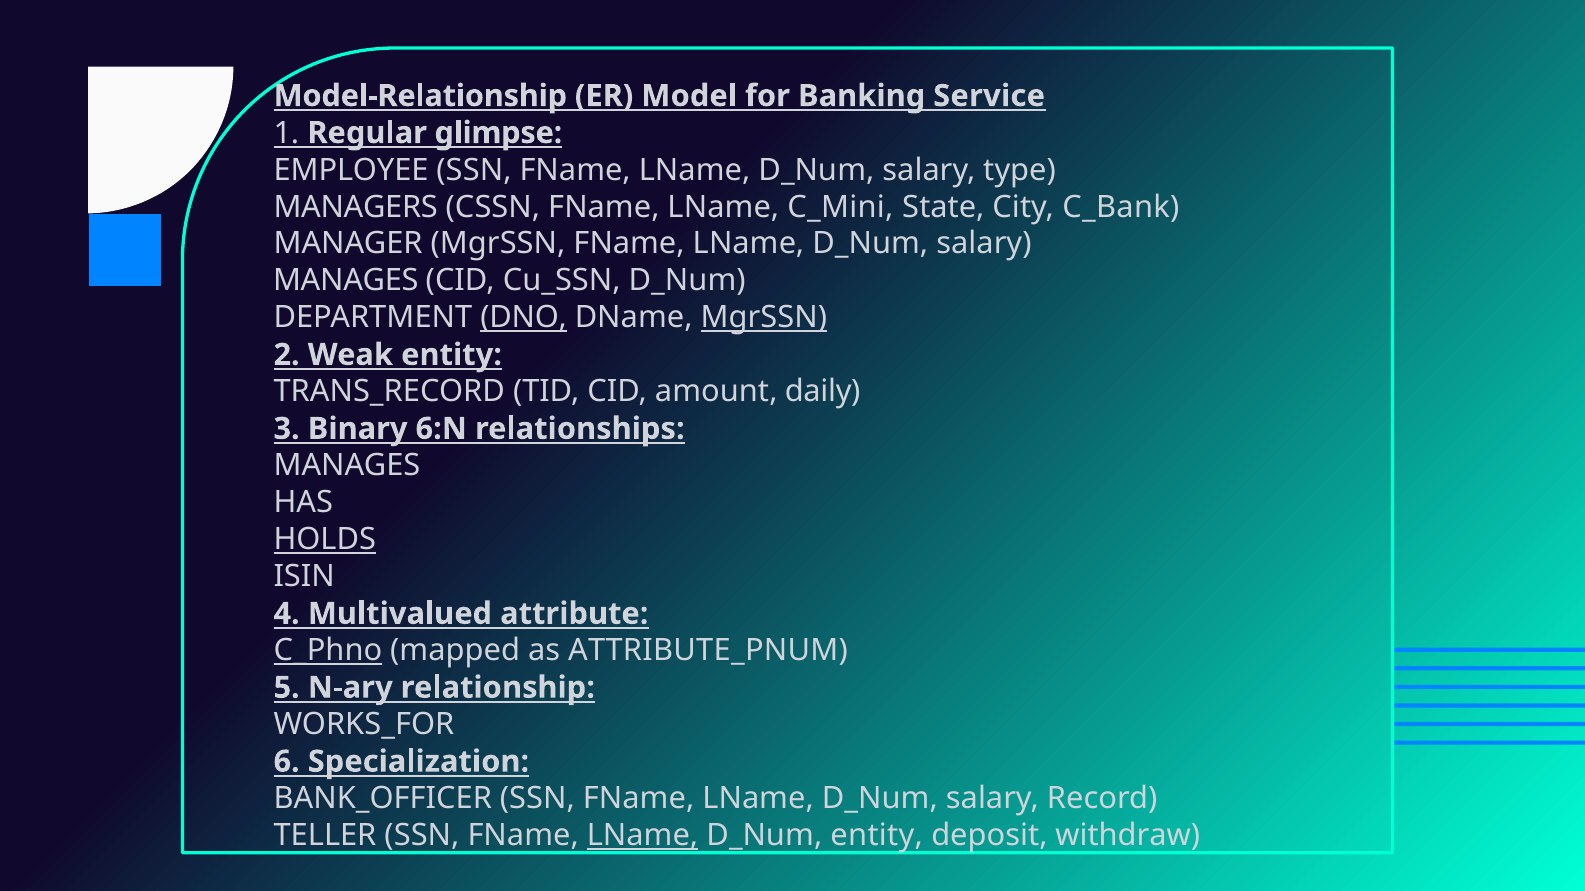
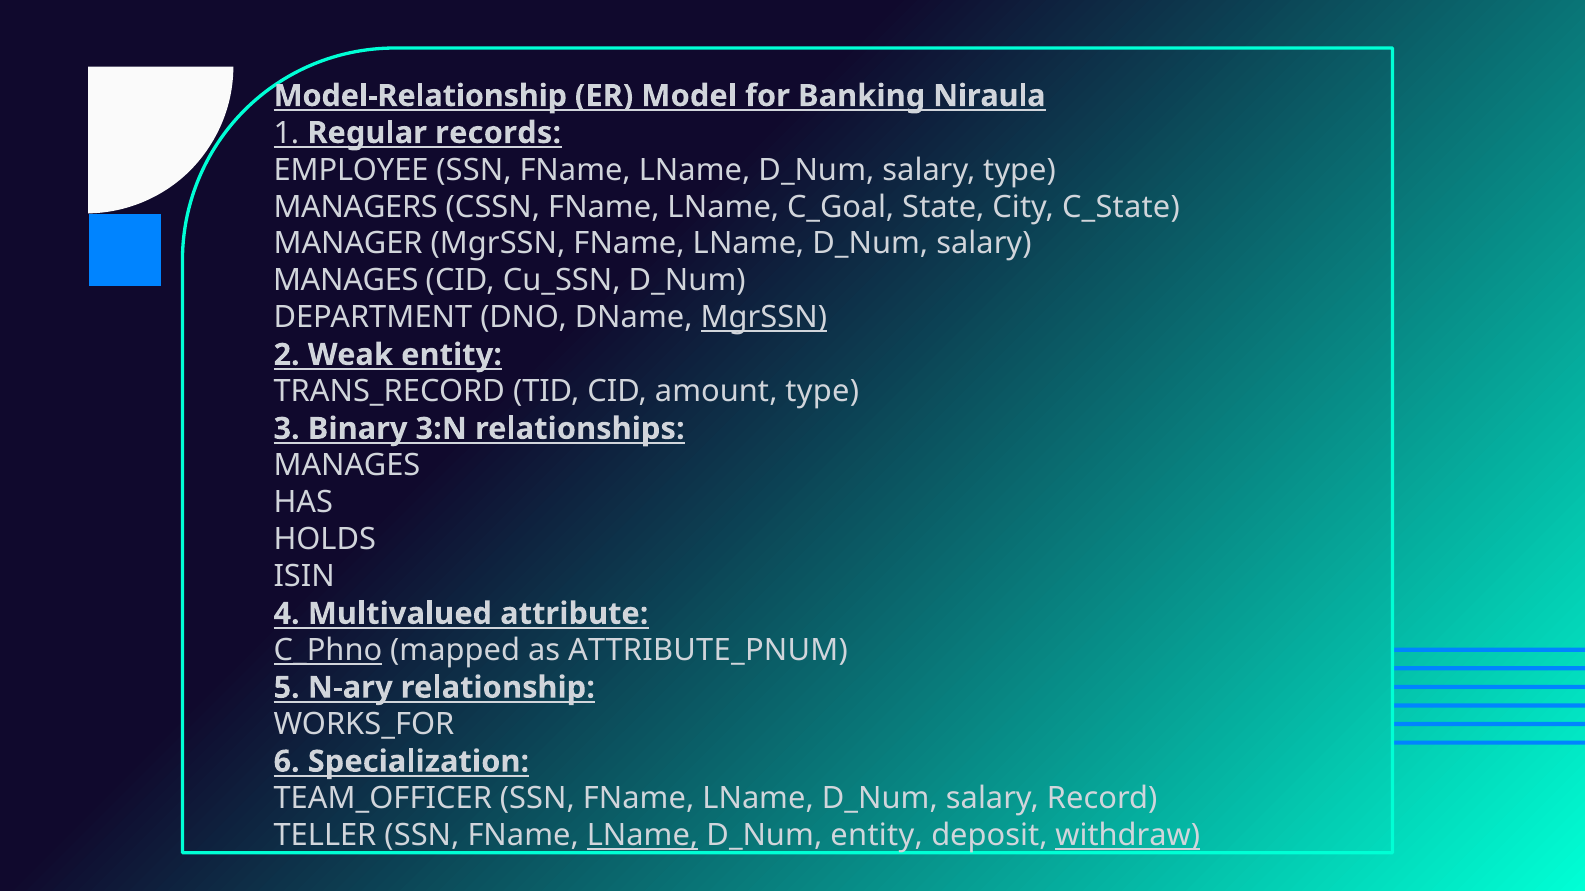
Service: Service -> Niraula (989, 96)
glimpse: glimpse -> records (498, 133)
C_Mini: C_Mini -> C_Goal (841, 207)
C_Bank: C_Bank -> C_State (1121, 207)
DNO underline: present -> none (524, 318)
amount daily: daily -> type (822, 392)
6:N: 6:N -> 3:N (441, 429)
HOLDS underline: present -> none (325, 540)
BANK_OFFICER: BANK_OFFICER -> TEAM_OFFICER (383, 799)
withdraw underline: none -> present (1128, 836)
